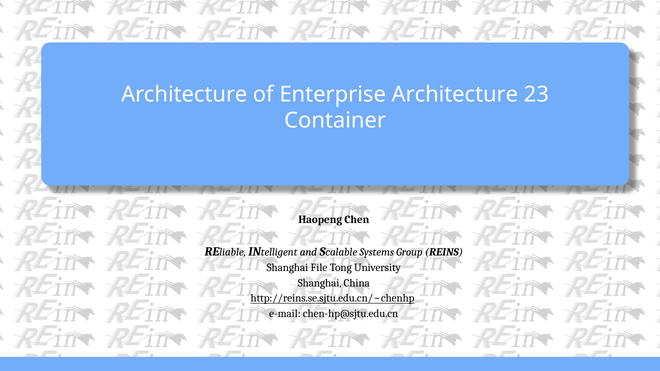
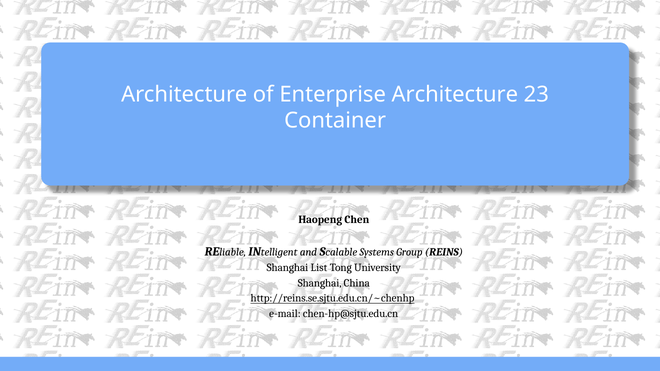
File: File -> List (319, 268)
